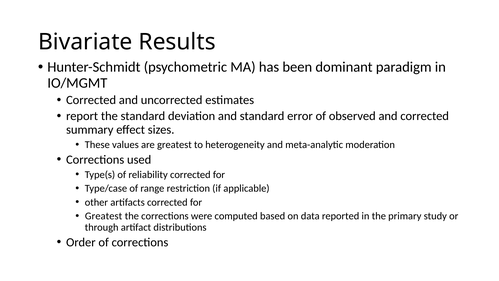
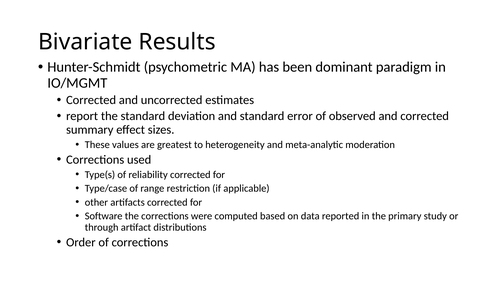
Greatest: Greatest -> Software (104, 216)
